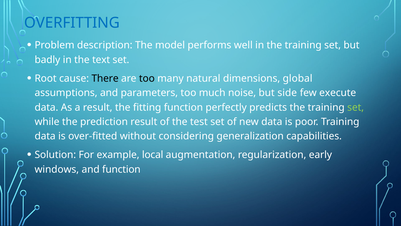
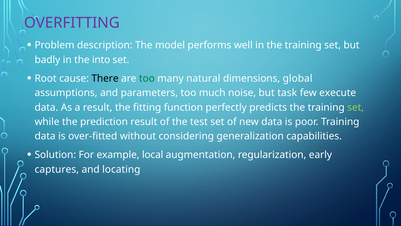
OVERFITTING colour: blue -> purple (72, 23)
text: text -> into (101, 60)
too colour: black -> green (147, 78)
side: side -> task (287, 93)
windows: windows -> captures (57, 169)
and function: function -> locating (121, 169)
